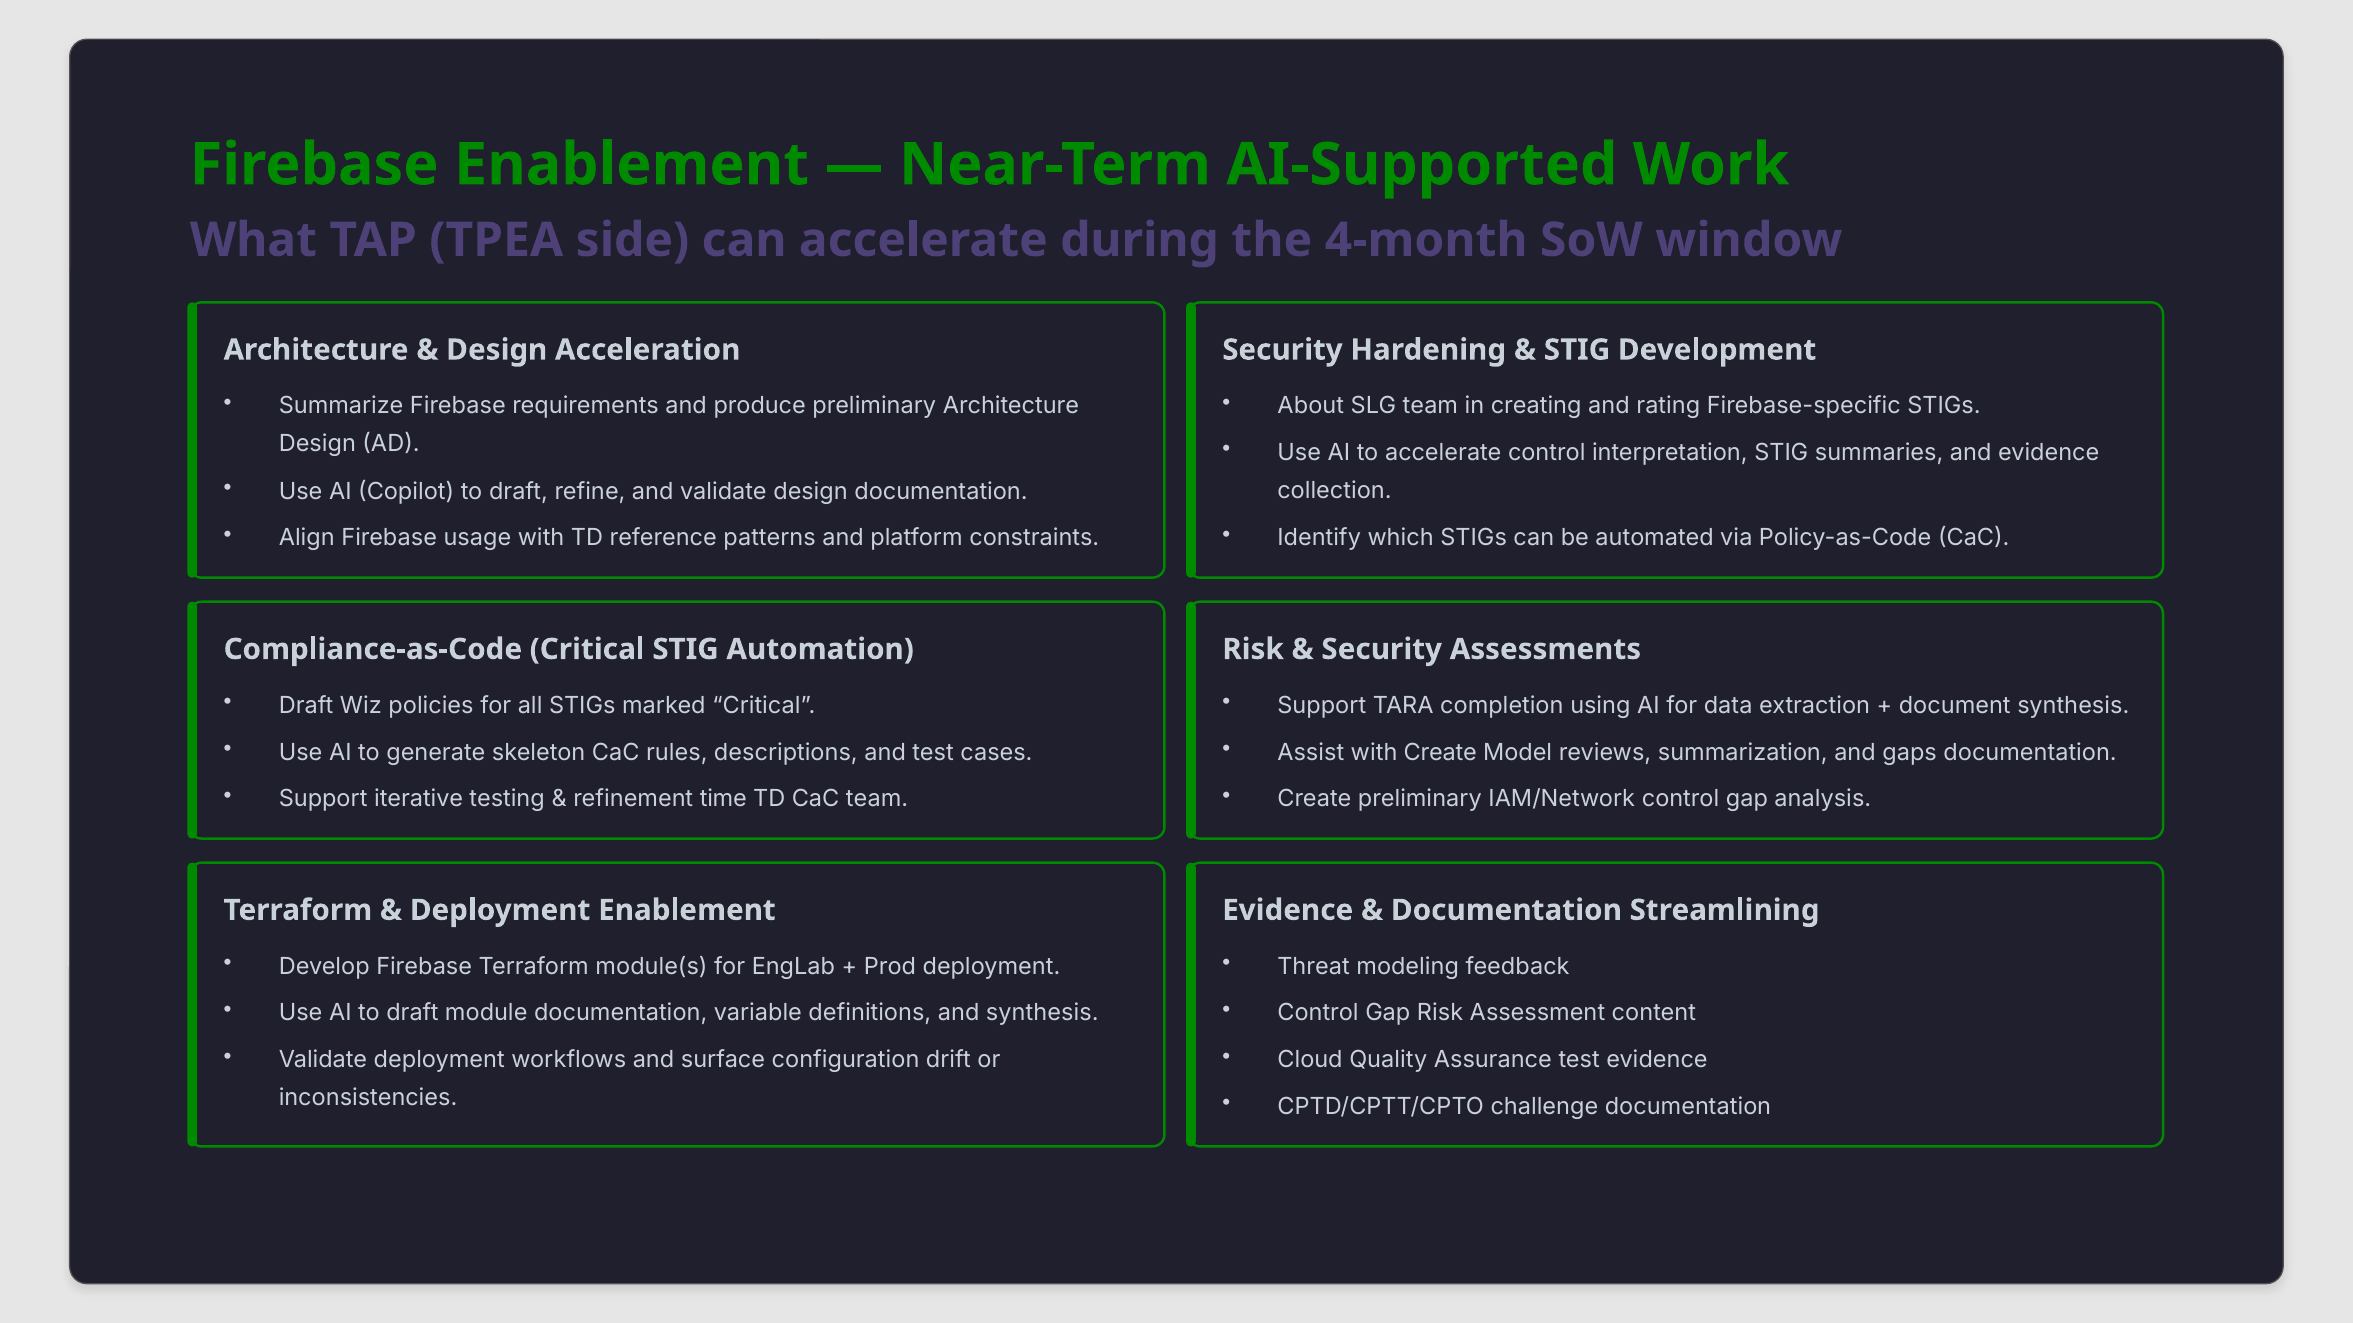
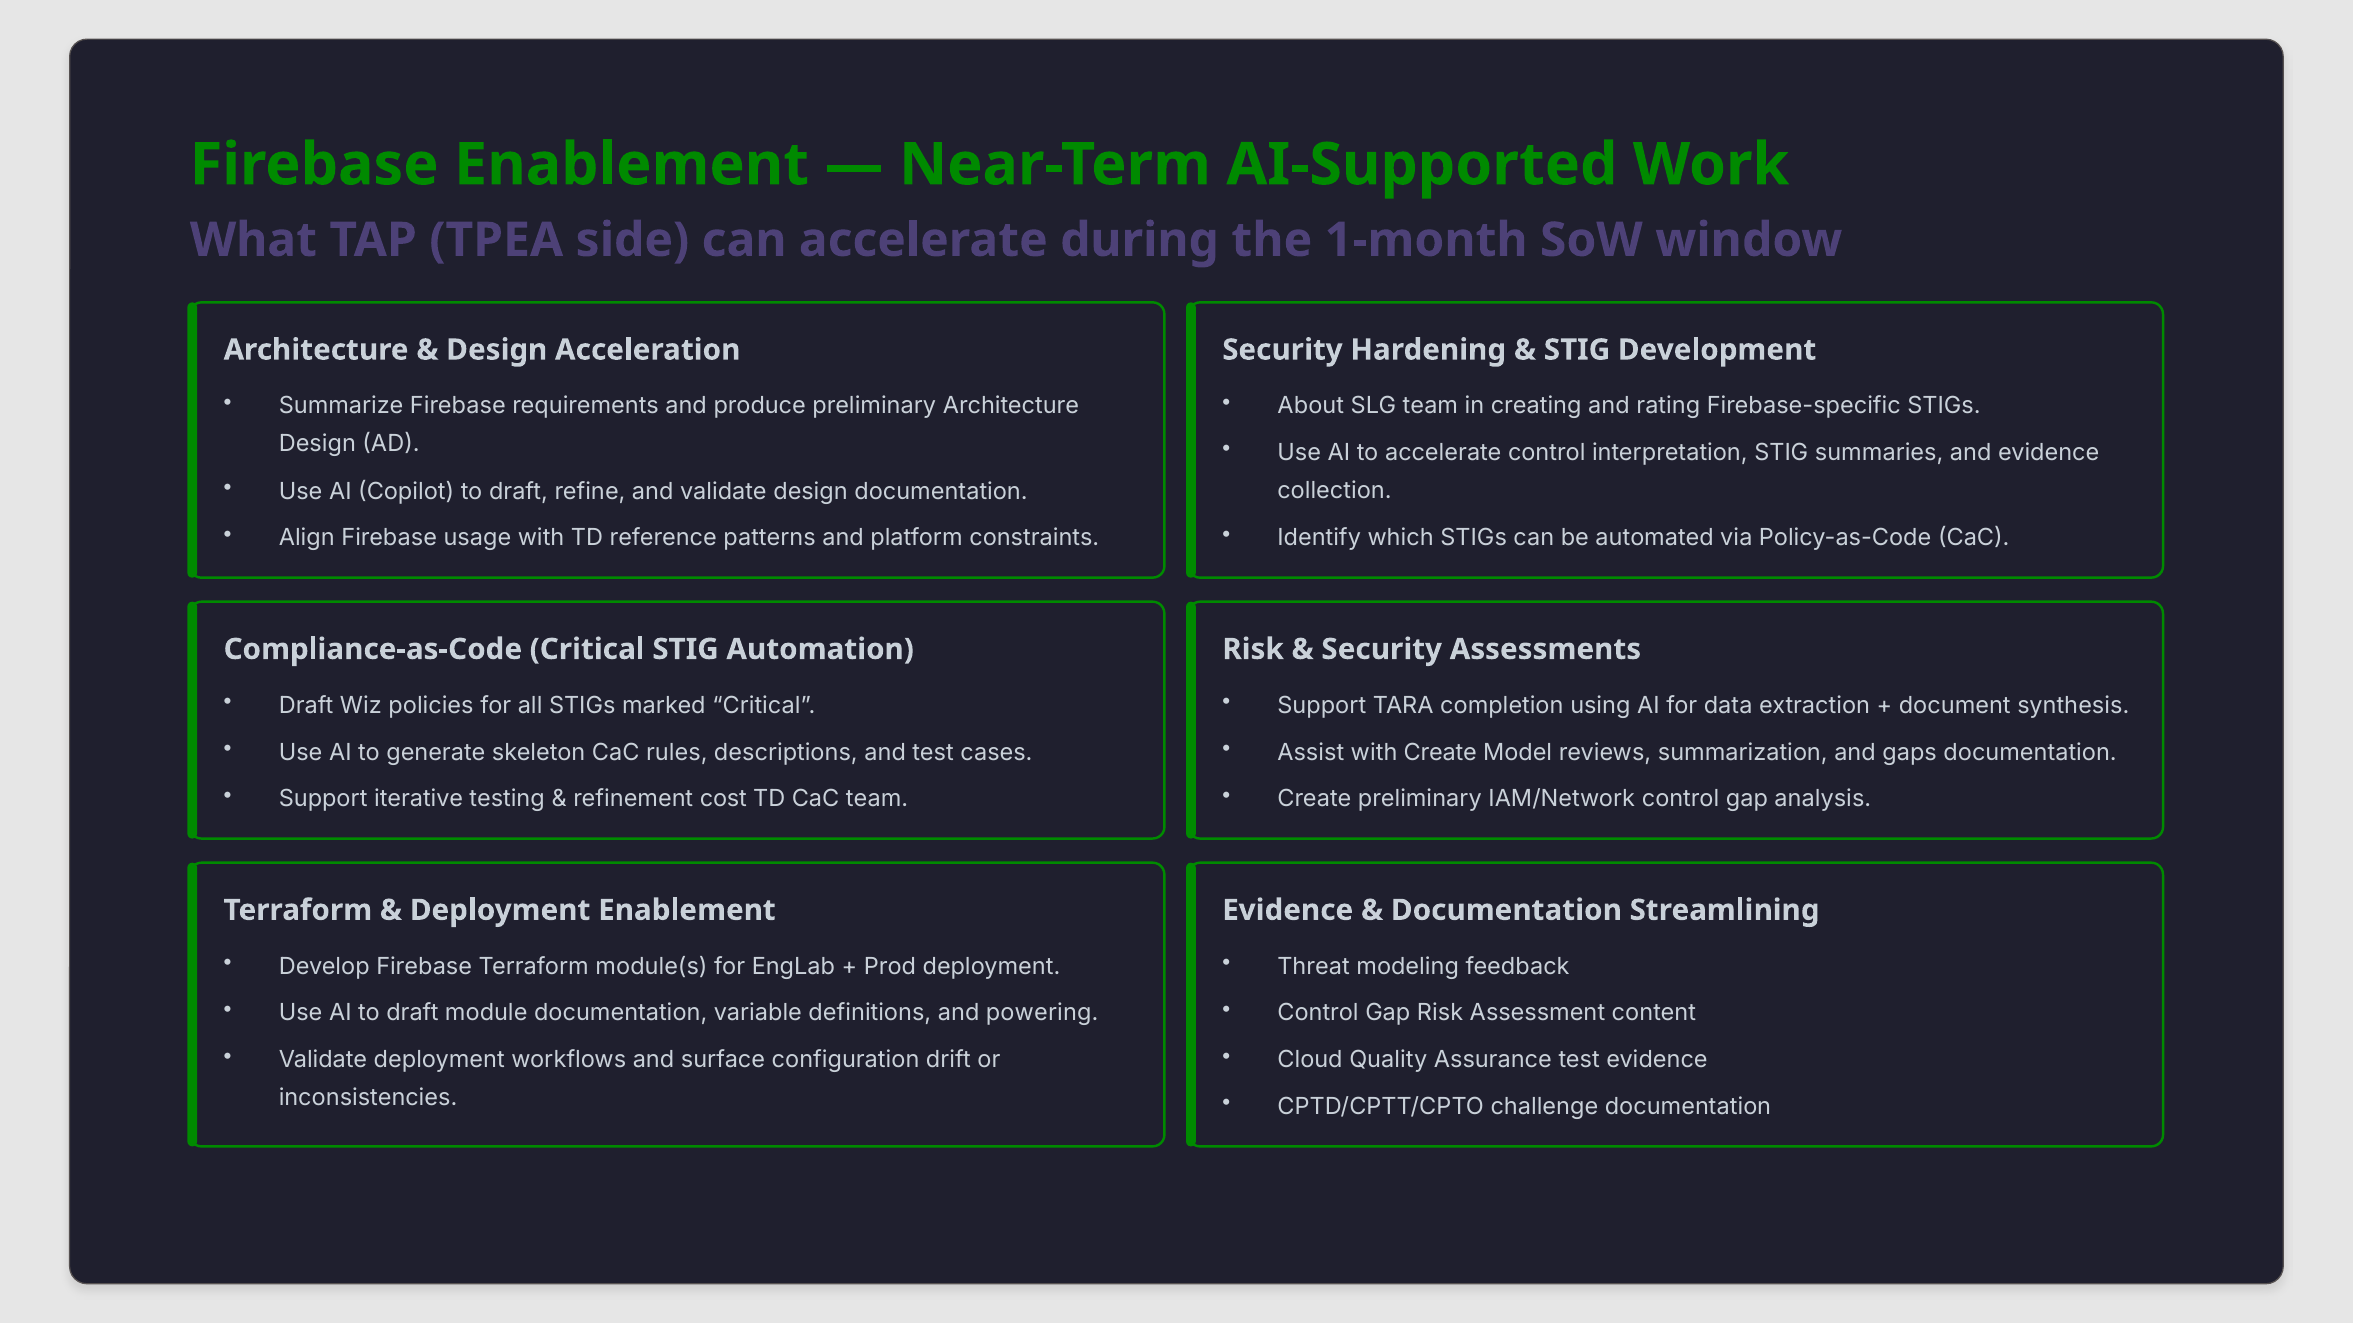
4-month: 4-month -> 1-month (1426, 240)
time: time -> cost (723, 799)
and synthesis: synthesis -> powering (1042, 1014)
